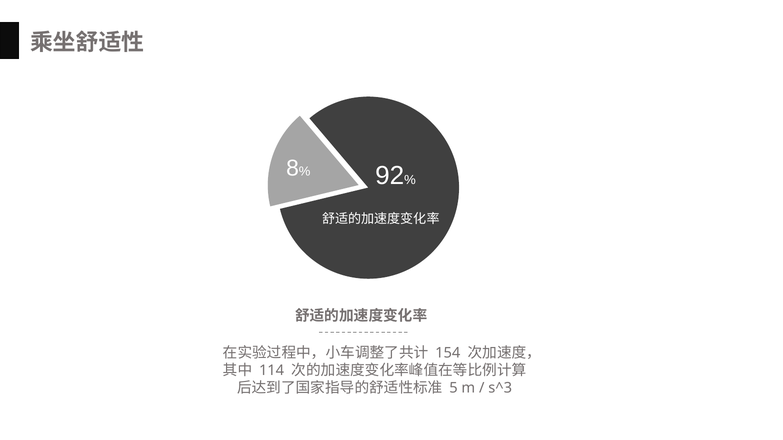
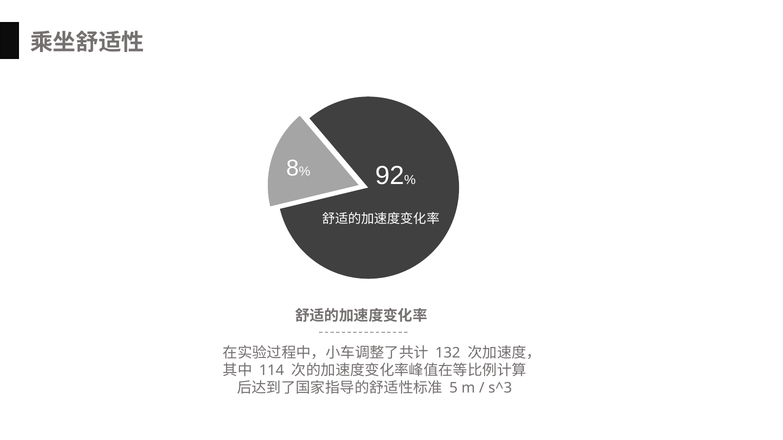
154: 154 -> 132 (448, 353)
